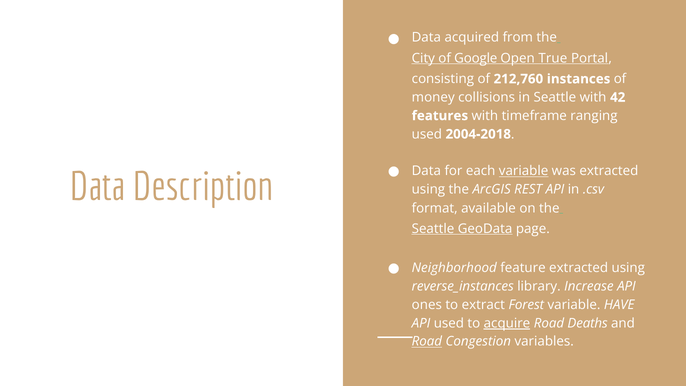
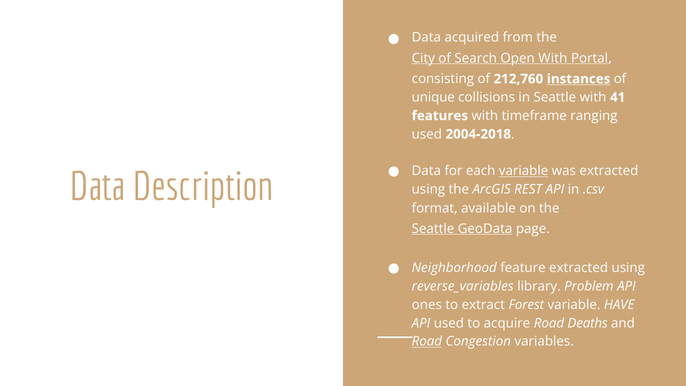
Google: Google -> Search (476, 58)
Open True: True -> With (553, 58)
instances underline: none -> present (579, 79)
money: money -> unique (433, 97)
42: 42 -> 41 (618, 97)
reverse_instances: reverse_instances -> reverse_variables (463, 286)
Increase: Increase -> Problem (589, 286)
acquire underline: present -> none (507, 323)
